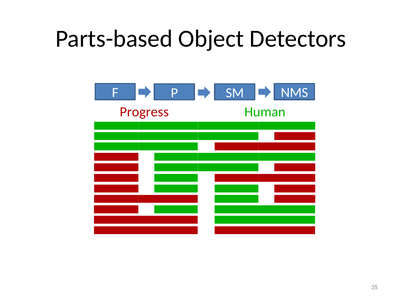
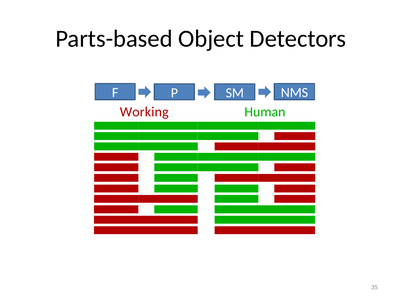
Progress: Progress -> Working (144, 112)
